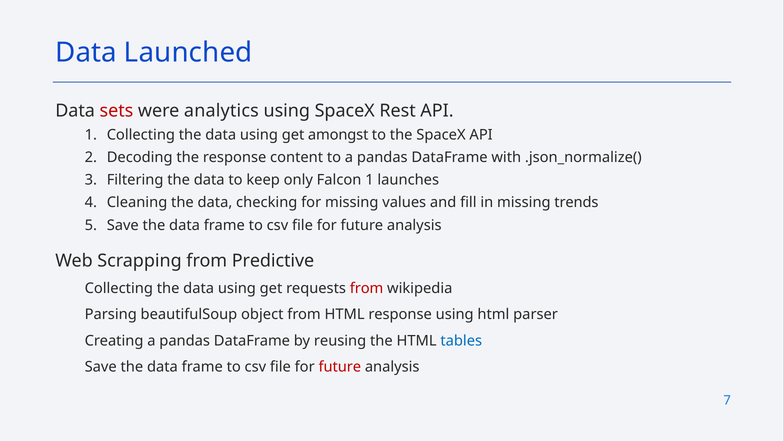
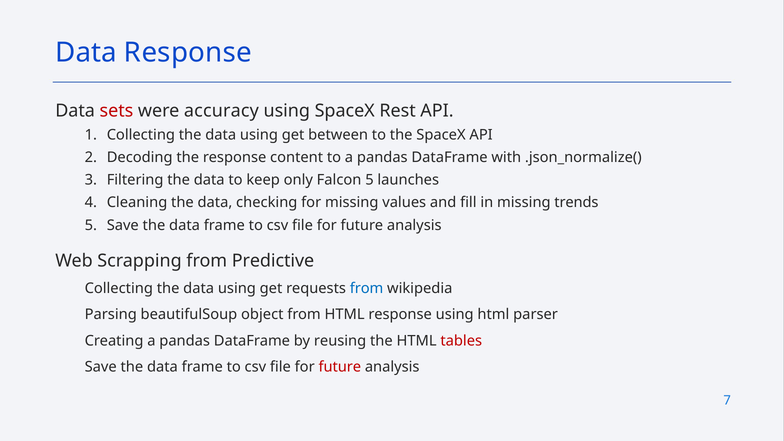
Data Launched: Launched -> Response (188, 52)
analytics: analytics -> accuracy (221, 111)
amongst: amongst -> between (338, 135)
Falcon 1: 1 -> 5 (369, 180)
from colour: red -> blue (367, 289)
tables colour: blue -> red (461, 341)
